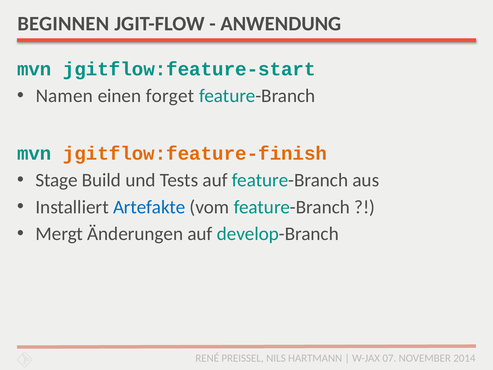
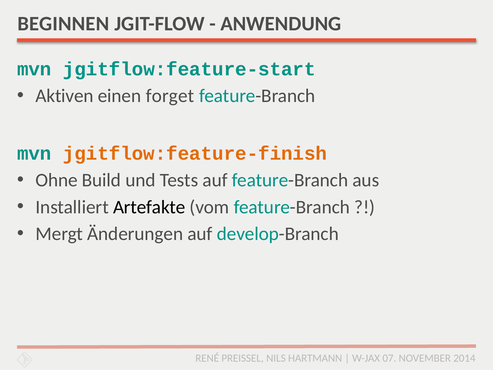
Namen: Namen -> Aktiven (65, 96)
Stage: Stage -> Ohne (57, 180)
Artefakte colour: blue -> black (149, 207)
